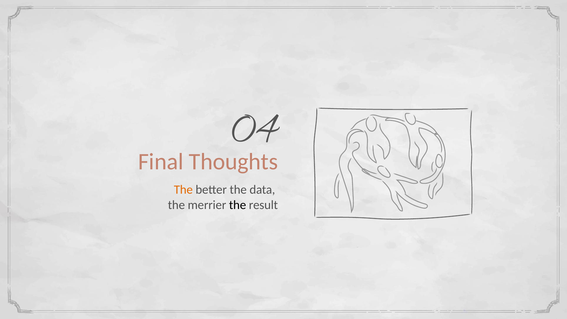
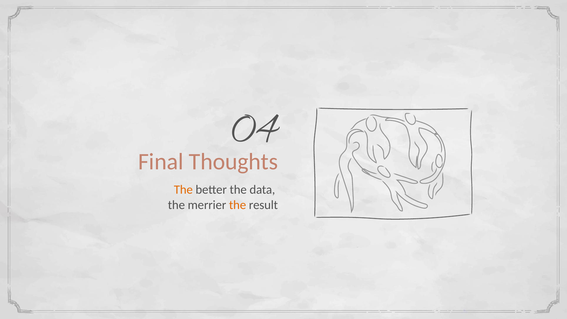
the colour: black -> orange (238, 205)
